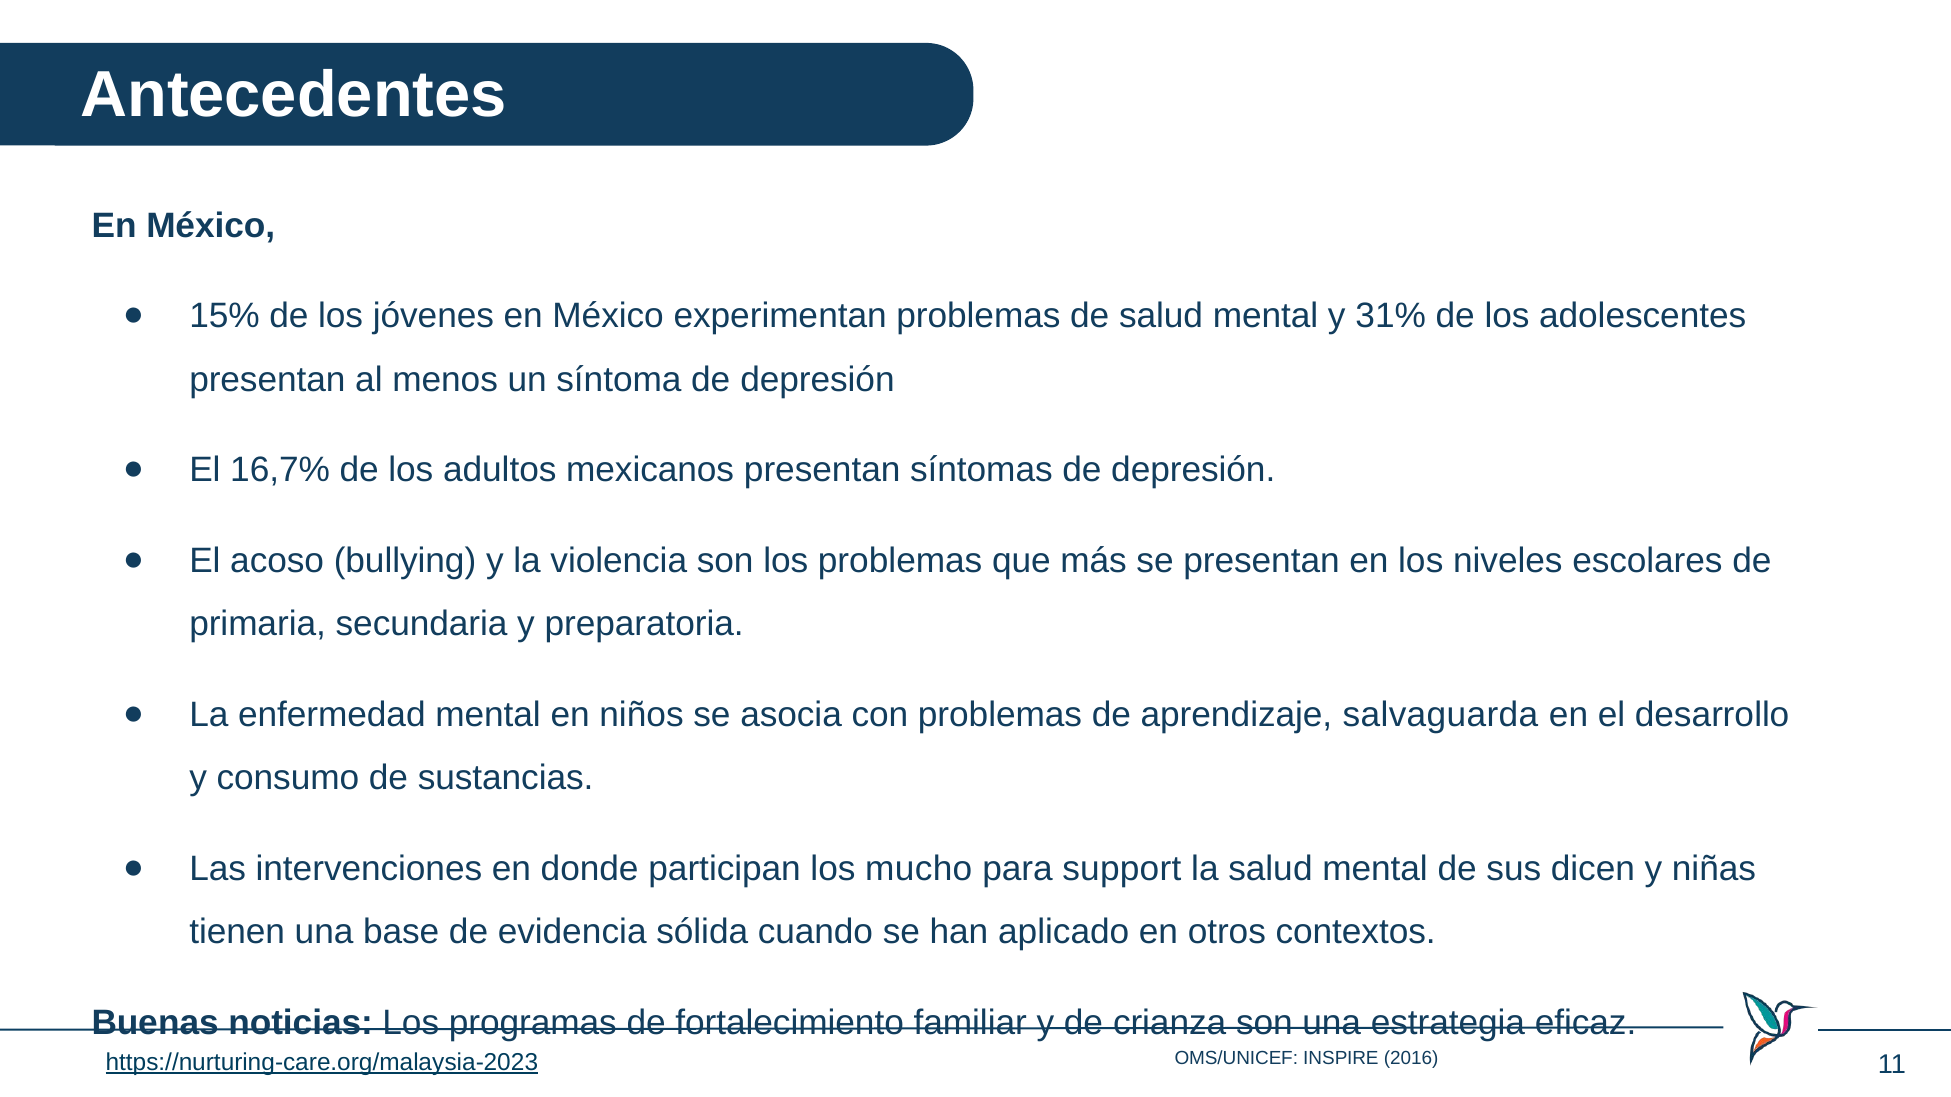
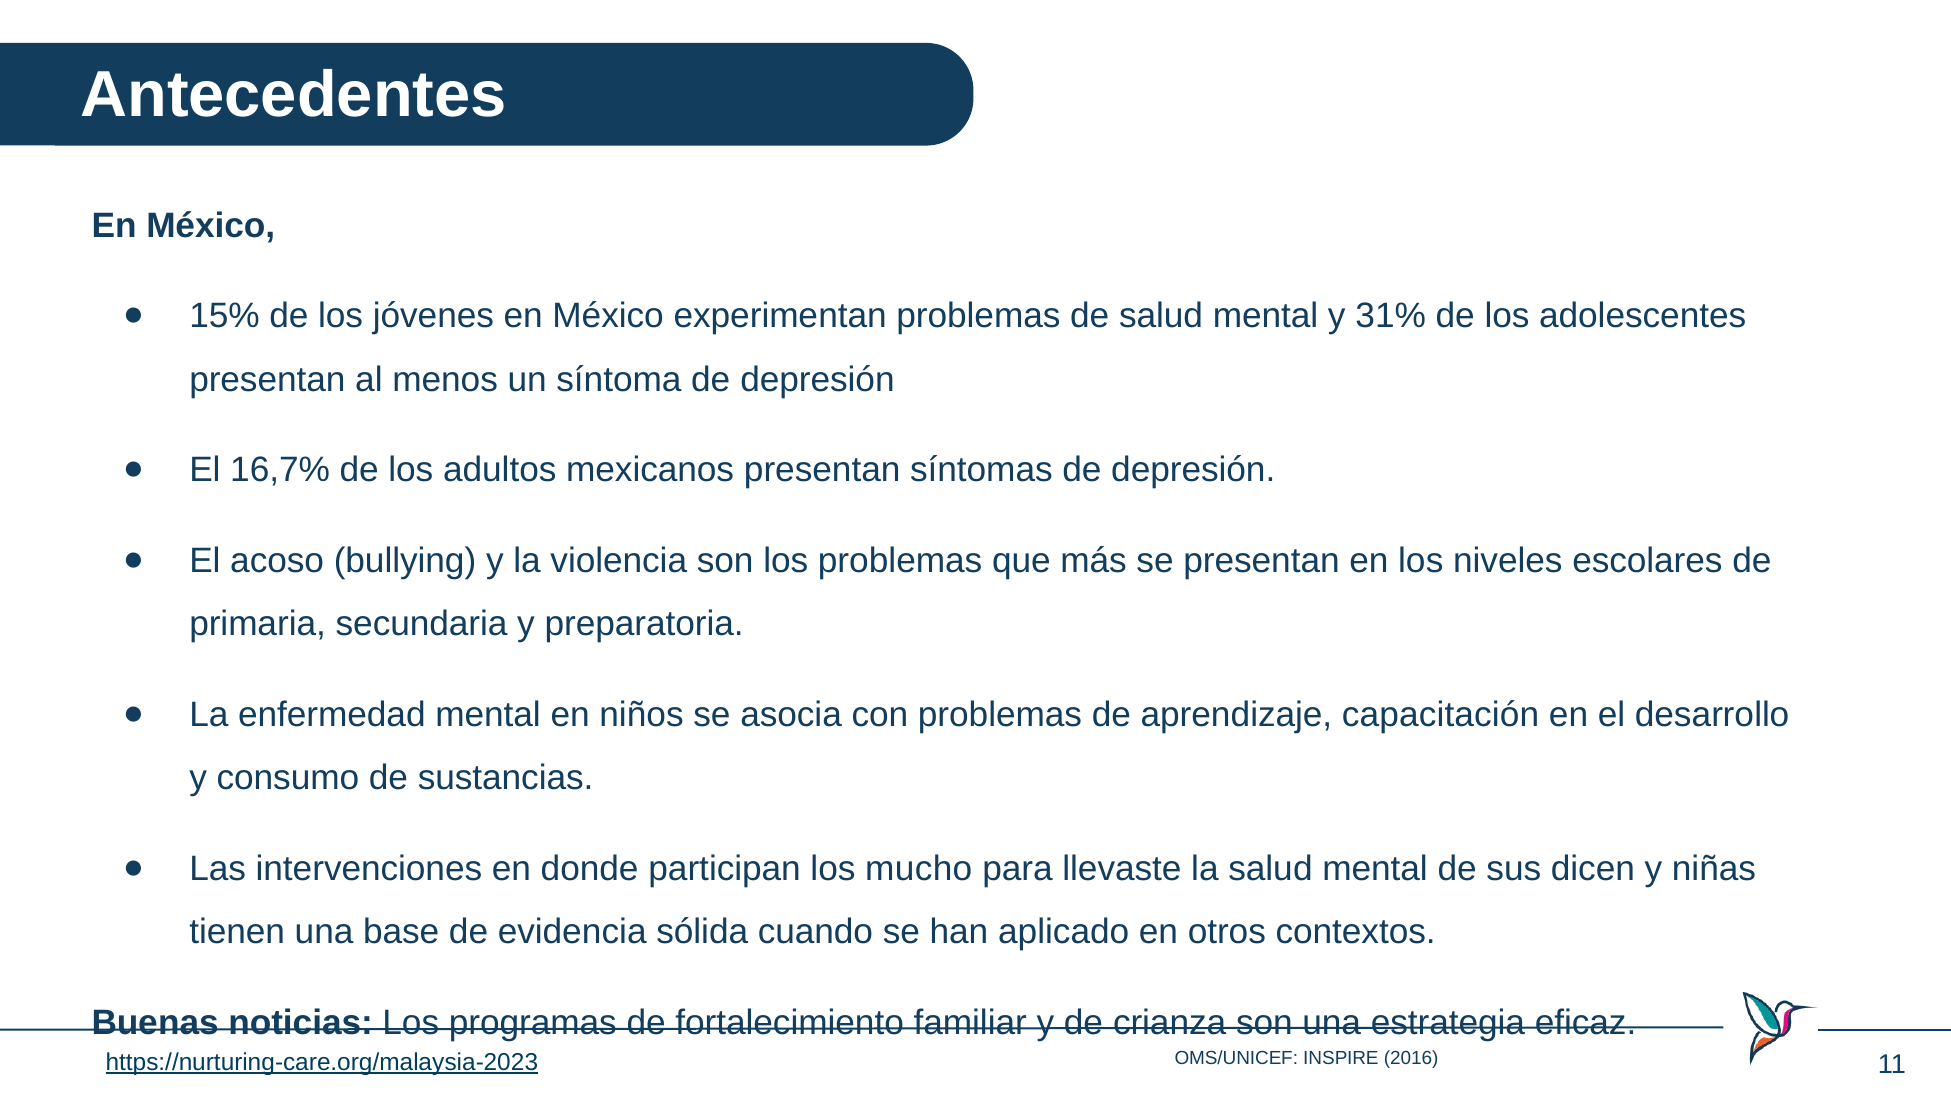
salvaguarda: salvaguarda -> capacitación (1441, 715)
support: support -> llevaste (1122, 869)
